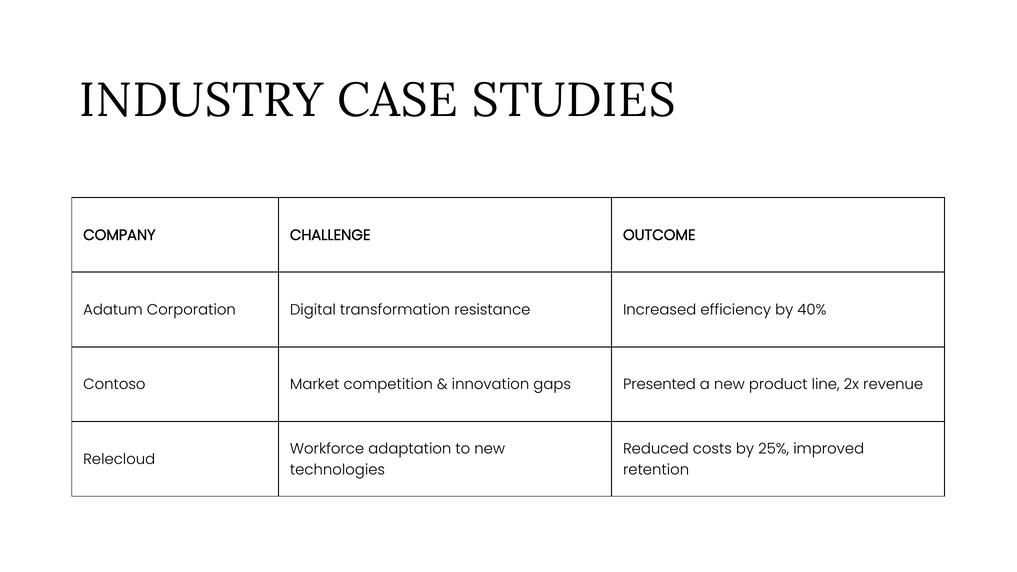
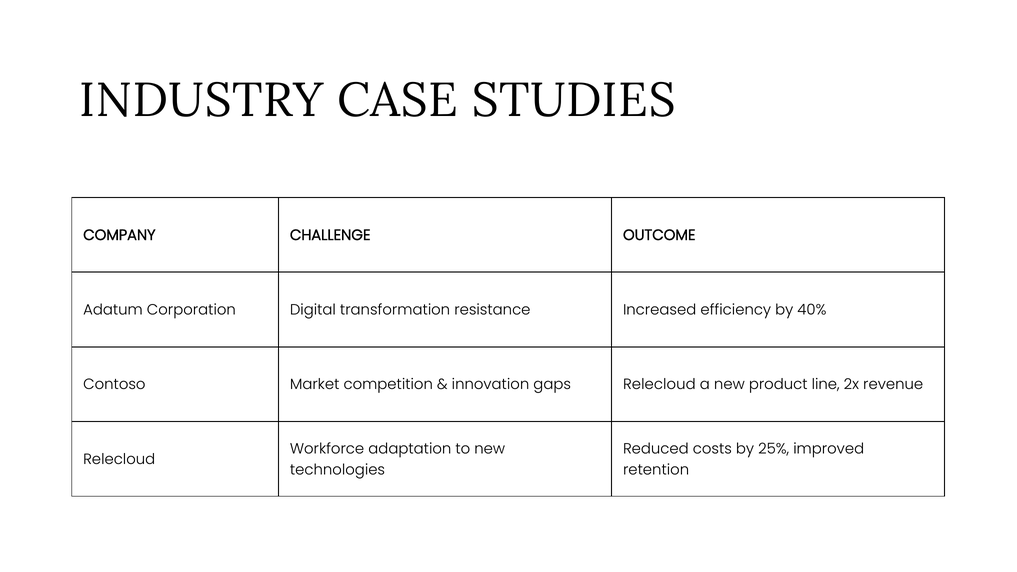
gaps Presented: Presented -> Relecloud (659, 385)
